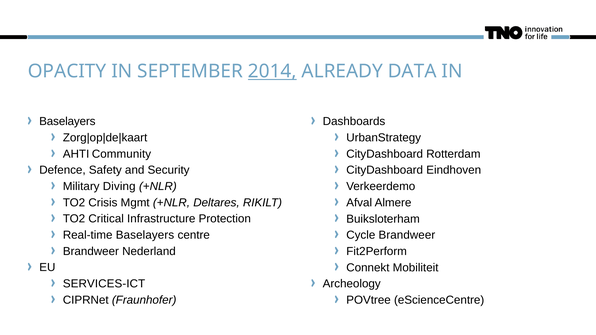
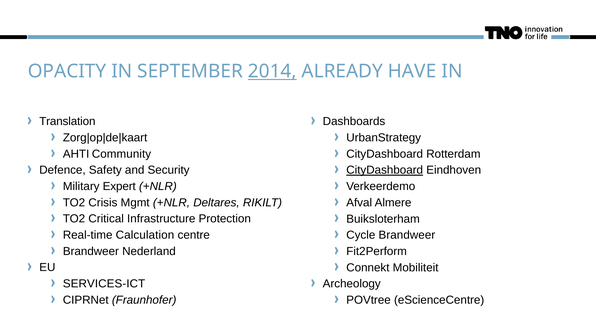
DATA: DATA -> HAVE (412, 71)
Baselayers: Baselayers -> Translation (67, 122)
CityDashboard underline: none -> present (385, 170)
Diving: Diving -> Expert (119, 187)
Real-time Baselayers: Baselayers -> Calculation (145, 235)
